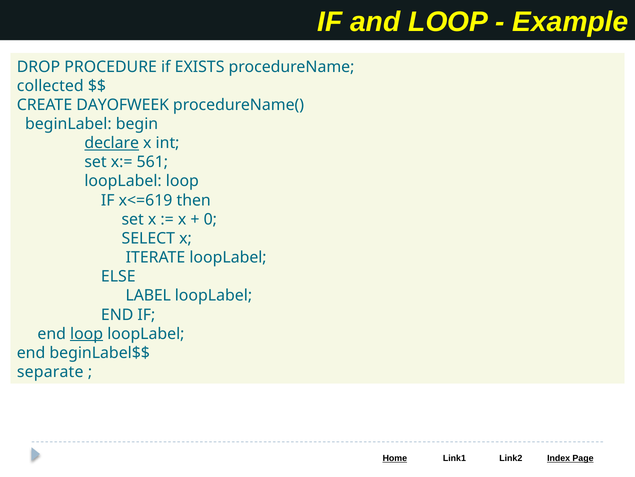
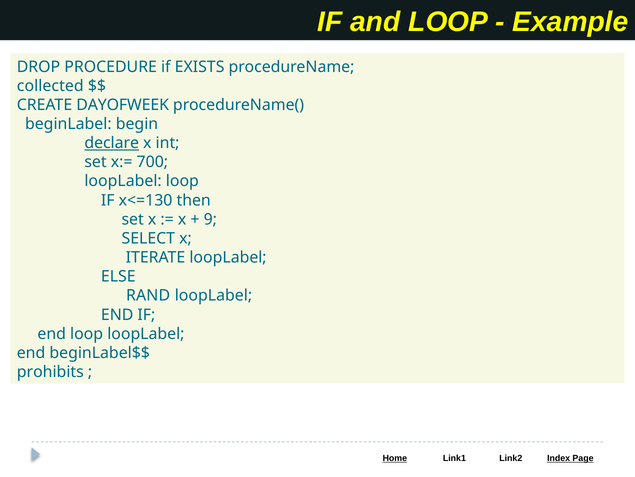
561: 561 -> 700 (152, 162)
x<=619: x<=619 -> x<=130 (146, 200)
0: 0 -> 9 (210, 219)
LABEL: LABEL -> RAND (148, 295)
loop underline: present -> none (87, 333)
separate: separate -> prohibits (50, 371)
